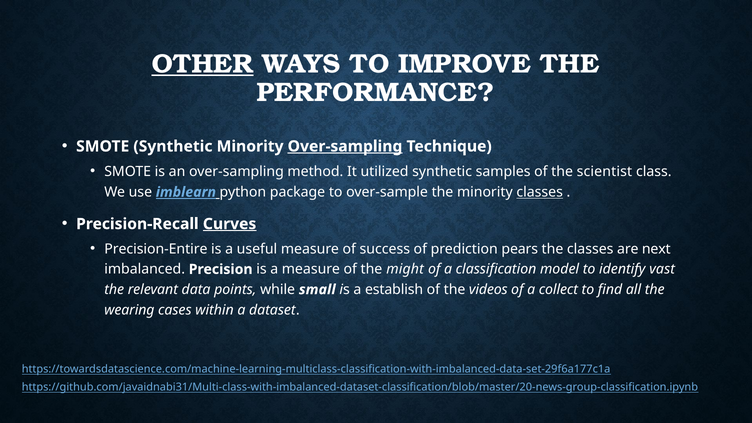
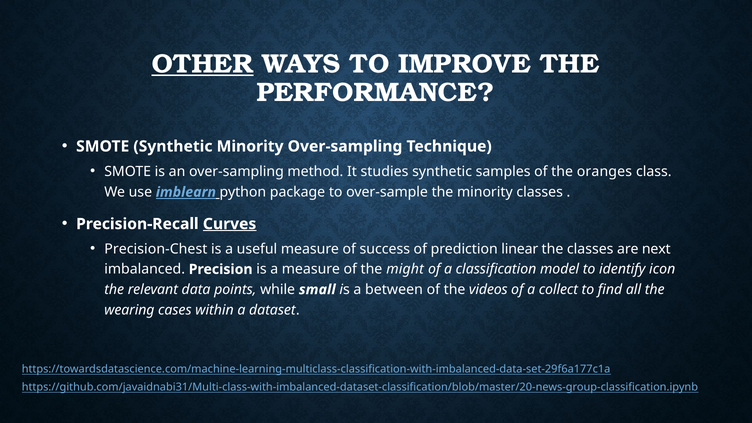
Over-sampling underline: present -> none (345, 146)
utilized: utilized -> studies (384, 171)
scientist: scientist -> oranges (604, 171)
classes underline: present -> none (540, 192)
Precision-Entire: Precision-Entire -> Precision-Chest (156, 249)
pears: pears -> linear (520, 249)
vast: vast -> icon (662, 269)
establish: establish -> between (394, 290)
